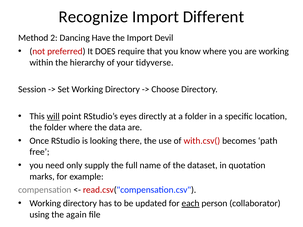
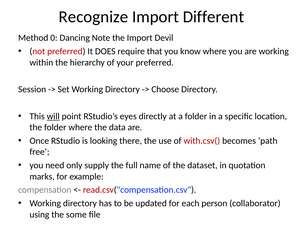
2: 2 -> 0 (54, 38)
Have: Have -> Note (101, 38)
your tidyverse: tidyverse -> preferred (155, 63)
each underline: present -> none (191, 204)
again: again -> some (76, 215)
